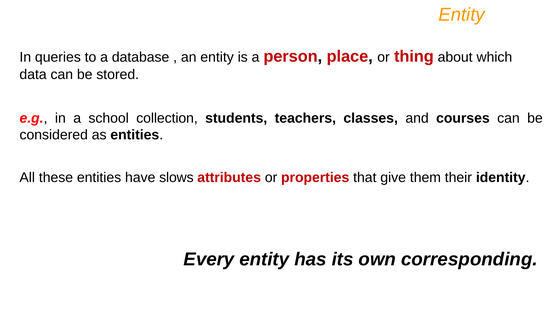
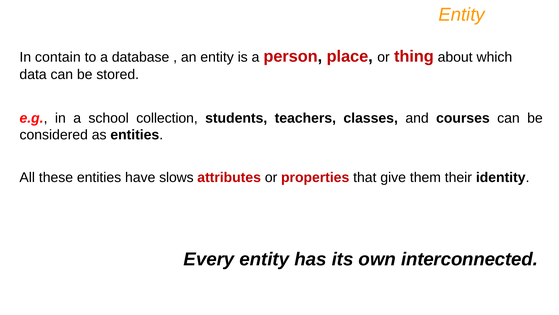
queries: queries -> contain (58, 57)
corresponding: corresponding -> interconnected (470, 259)
